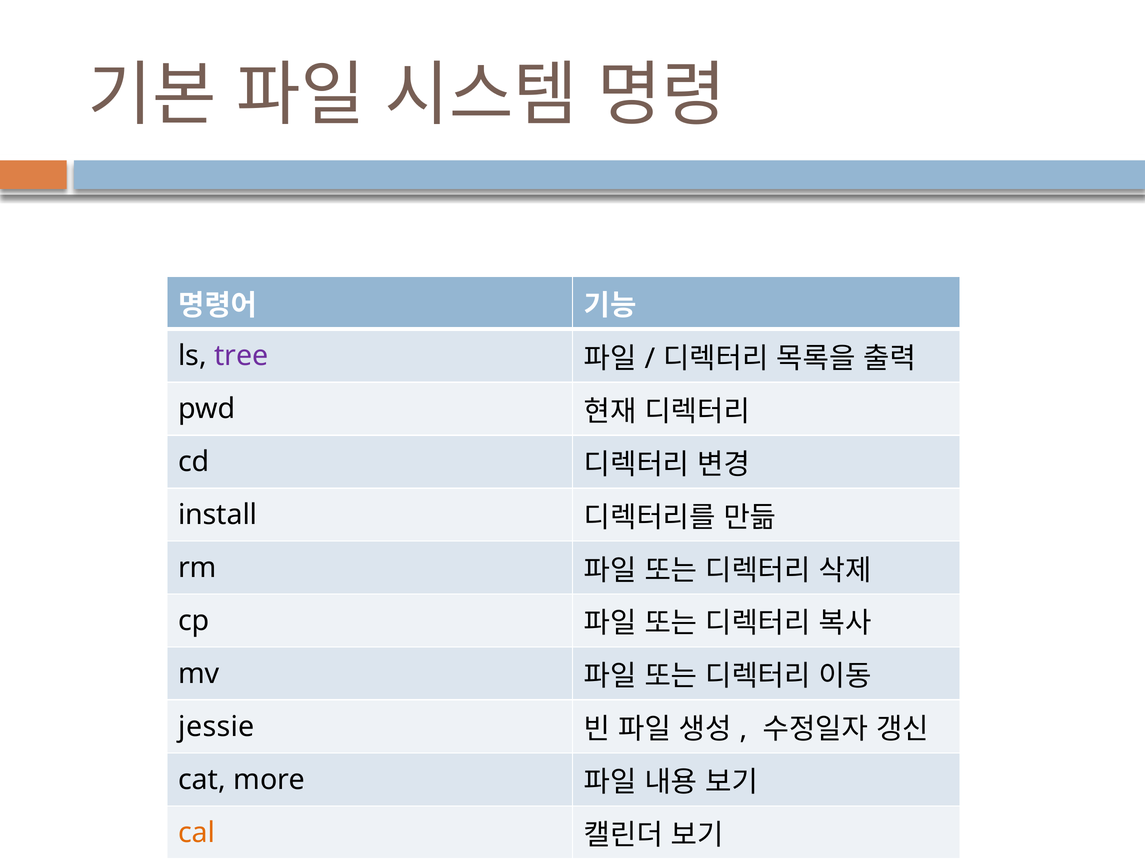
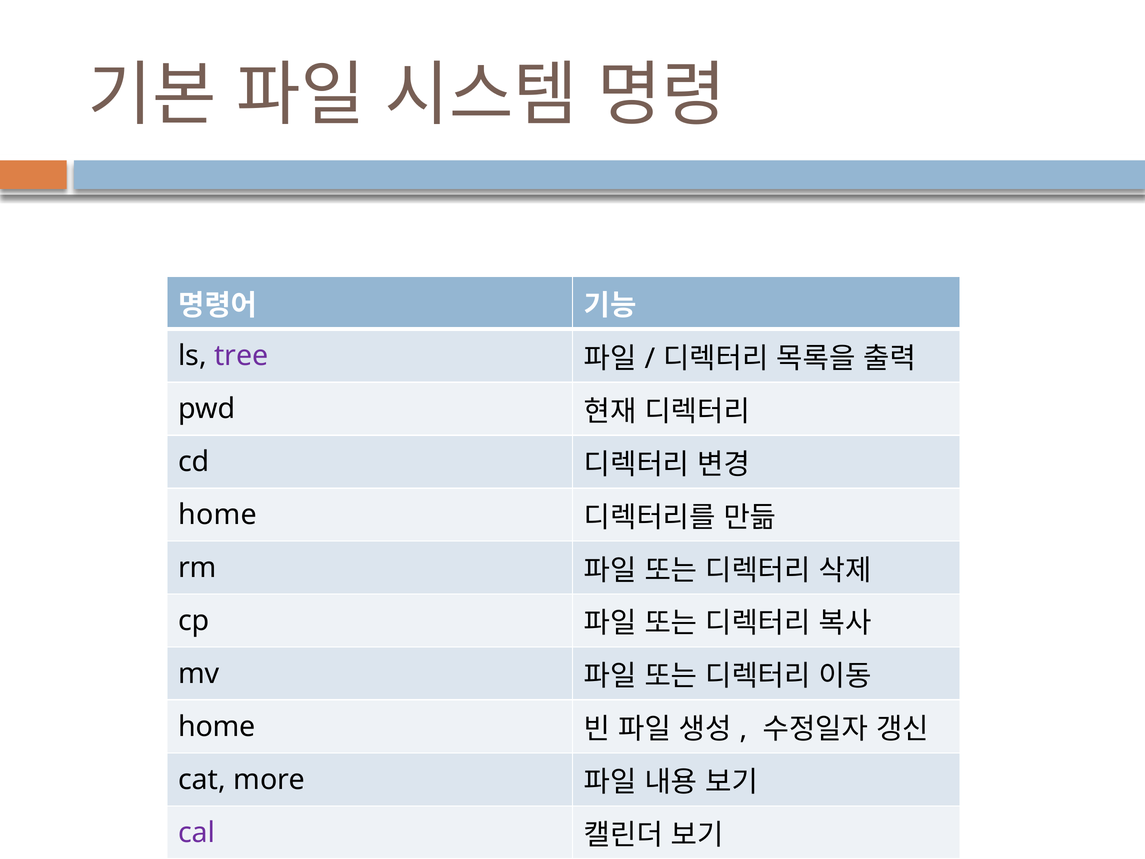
install: install -> home (217, 515)
jessie: jessie -> home (217, 726)
cal colour: orange -> purple (197, 832)
